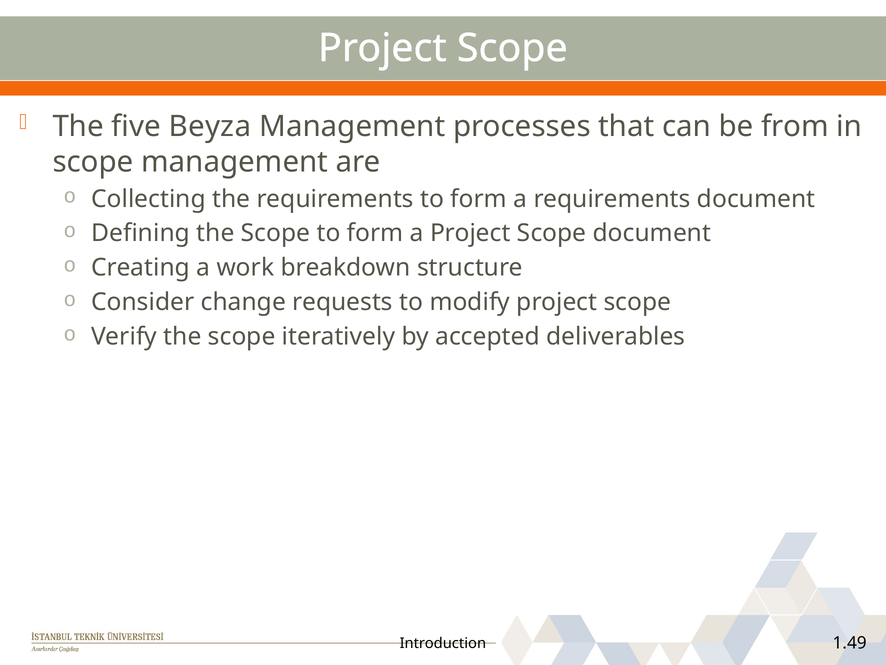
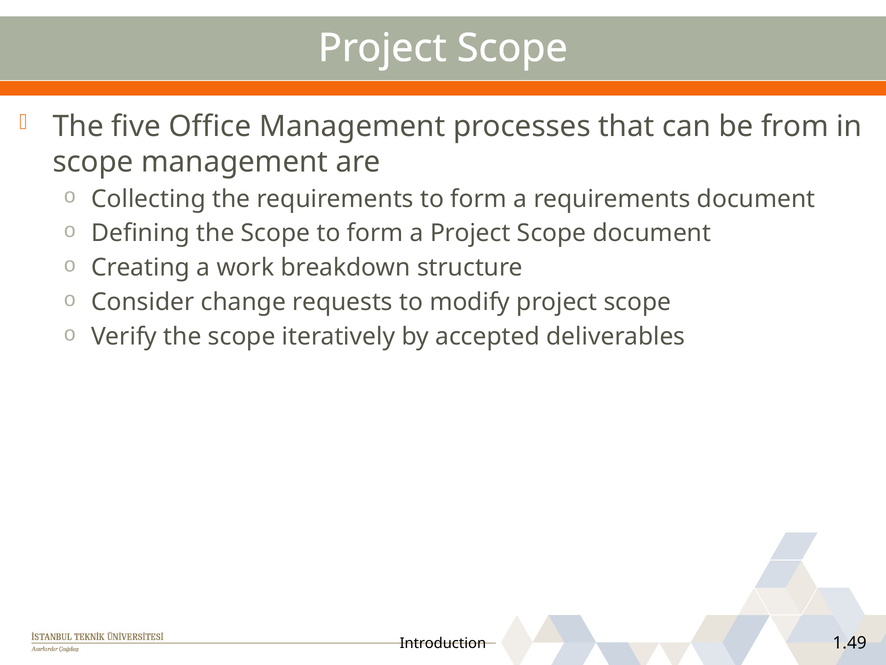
Beyza: Beyza -> Office (210, 126)
